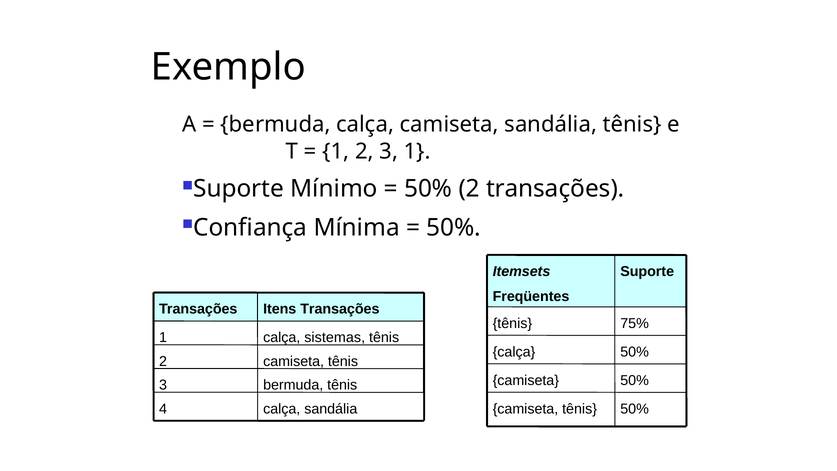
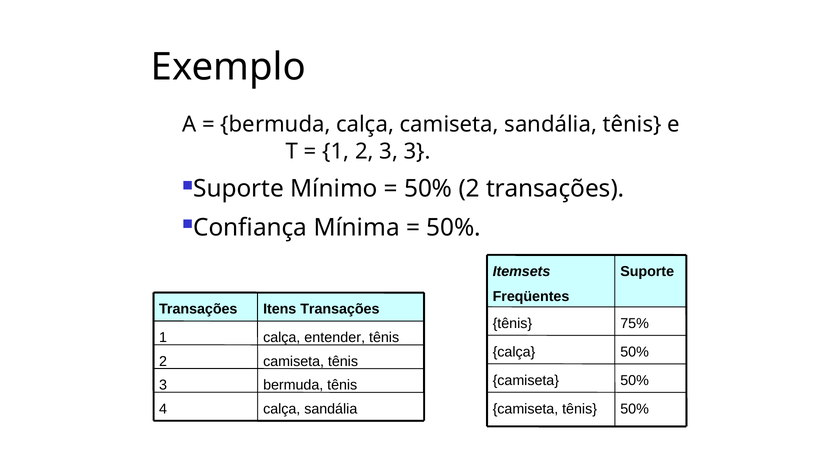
3 1: 1 -> 3 (417, 151)
sistemas: sistemas -> entender (335, 337)
